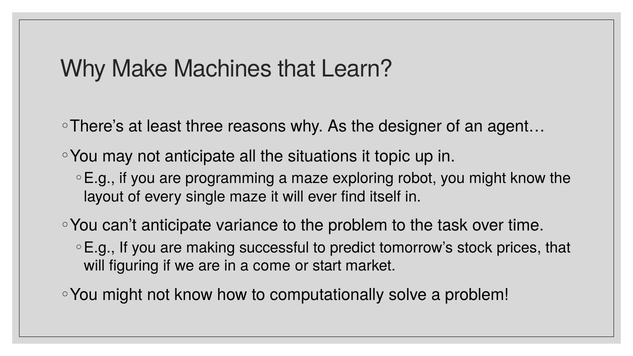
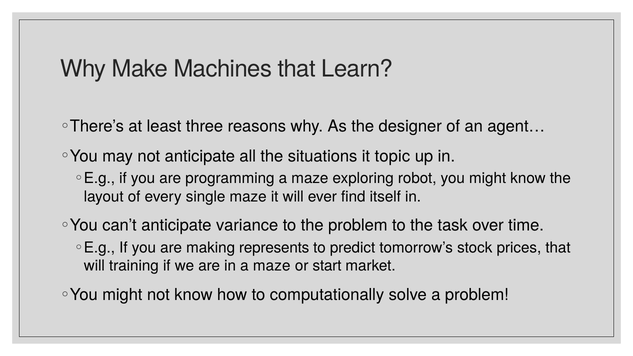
successful: successful -> represents (274, 248)
figuring: figuring -> training (134, 266)
in a come: come -> maze (272, 266)
